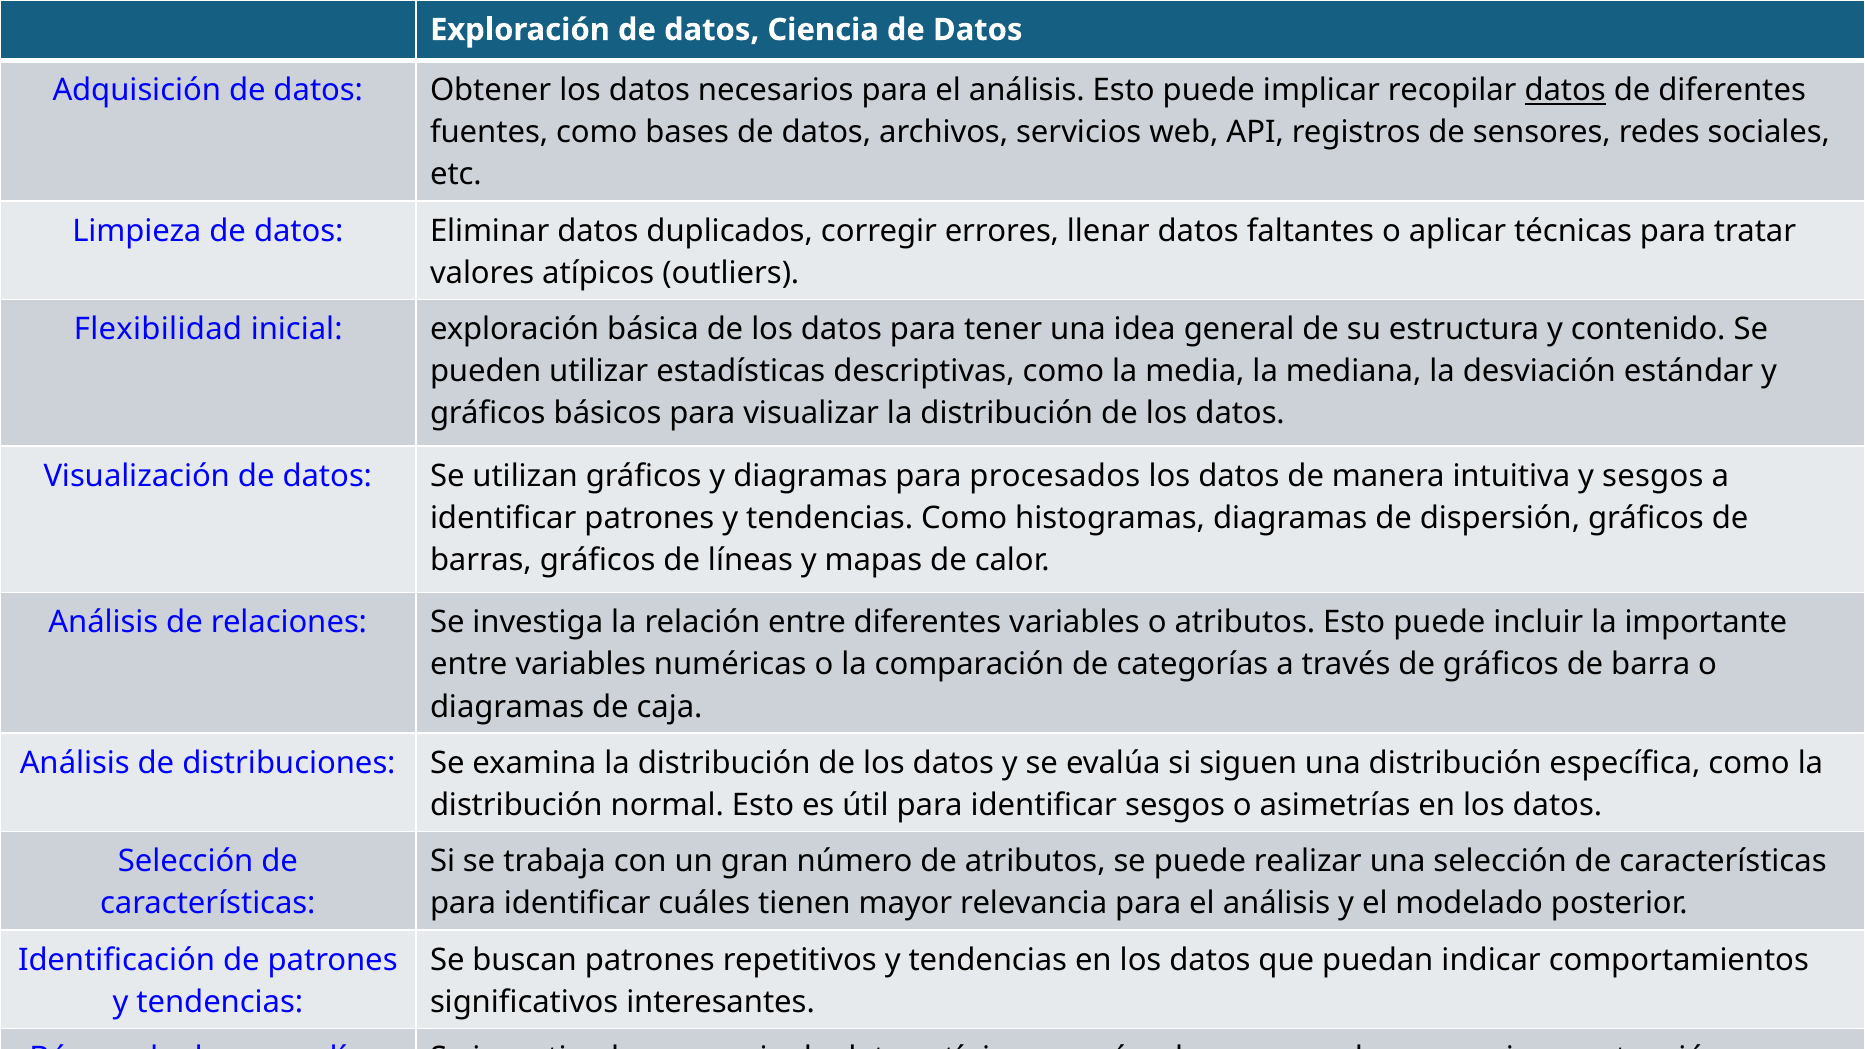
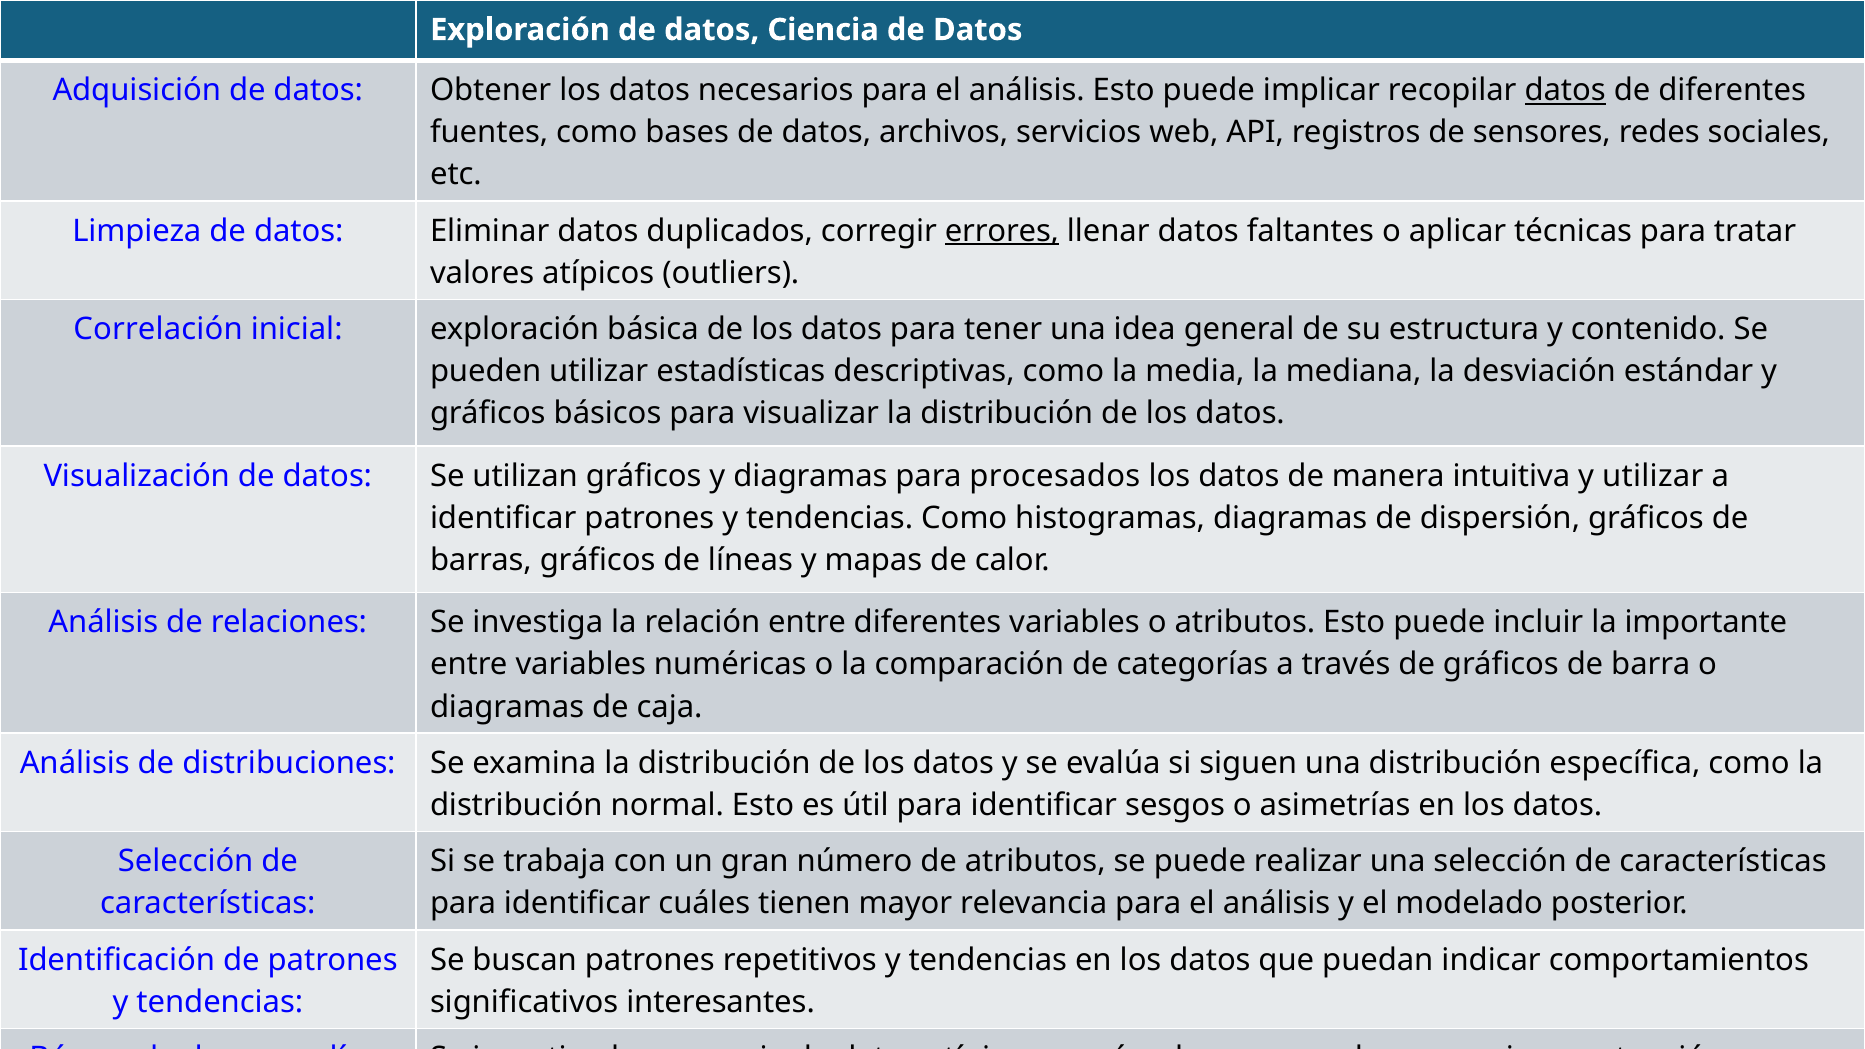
errores underline: none -> present (1002, 231)
Flexibilidad: Flexibilidad -> Correlación (158, 329)
y sesgos: sesgos -> utilizar (1653, 476)
